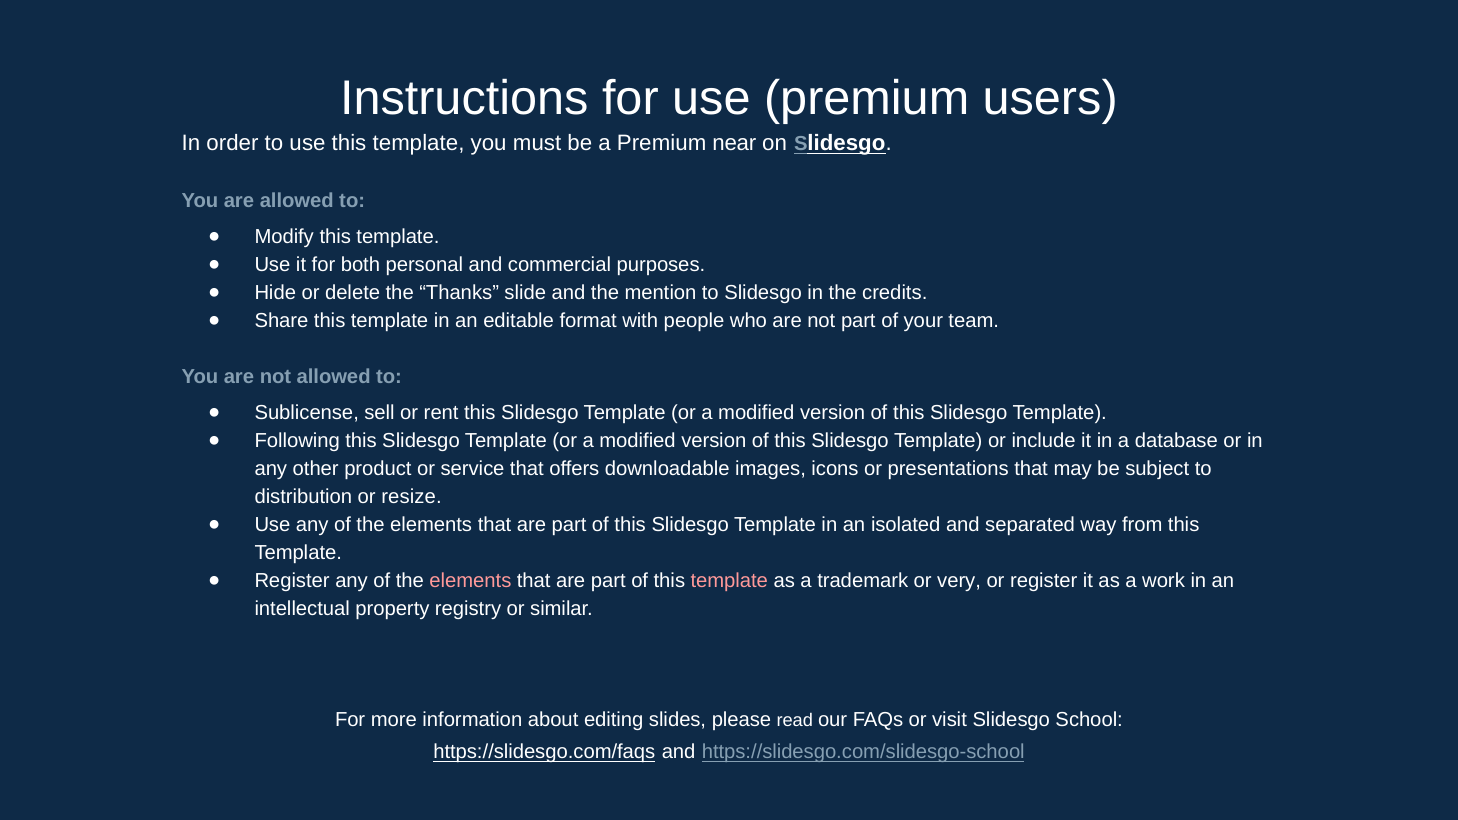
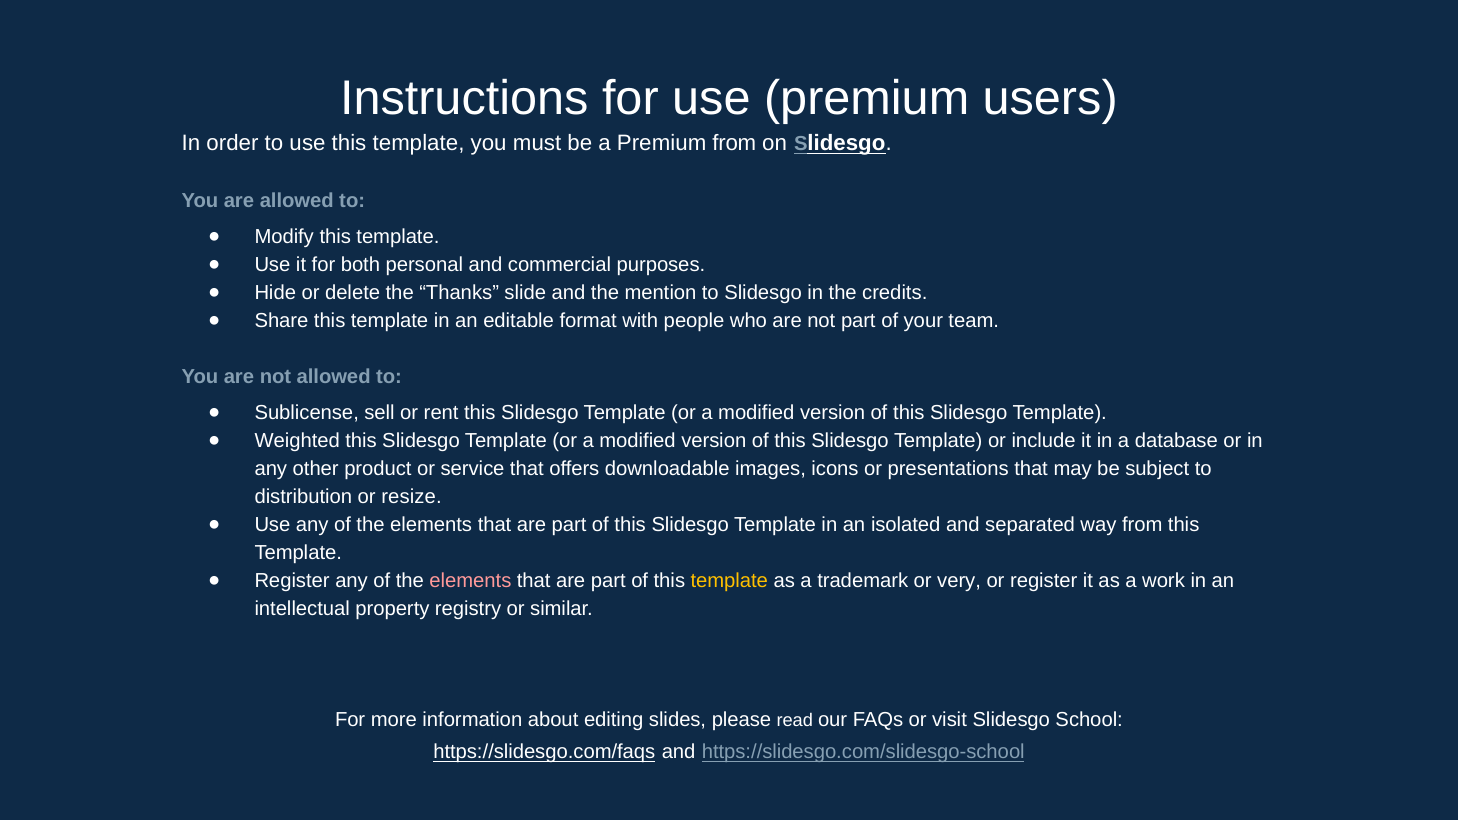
Premium near: near -> from (734, 144)
Following: Following -> Weighted (297, 441)
template colour: pink -> yellow (729, 581)
